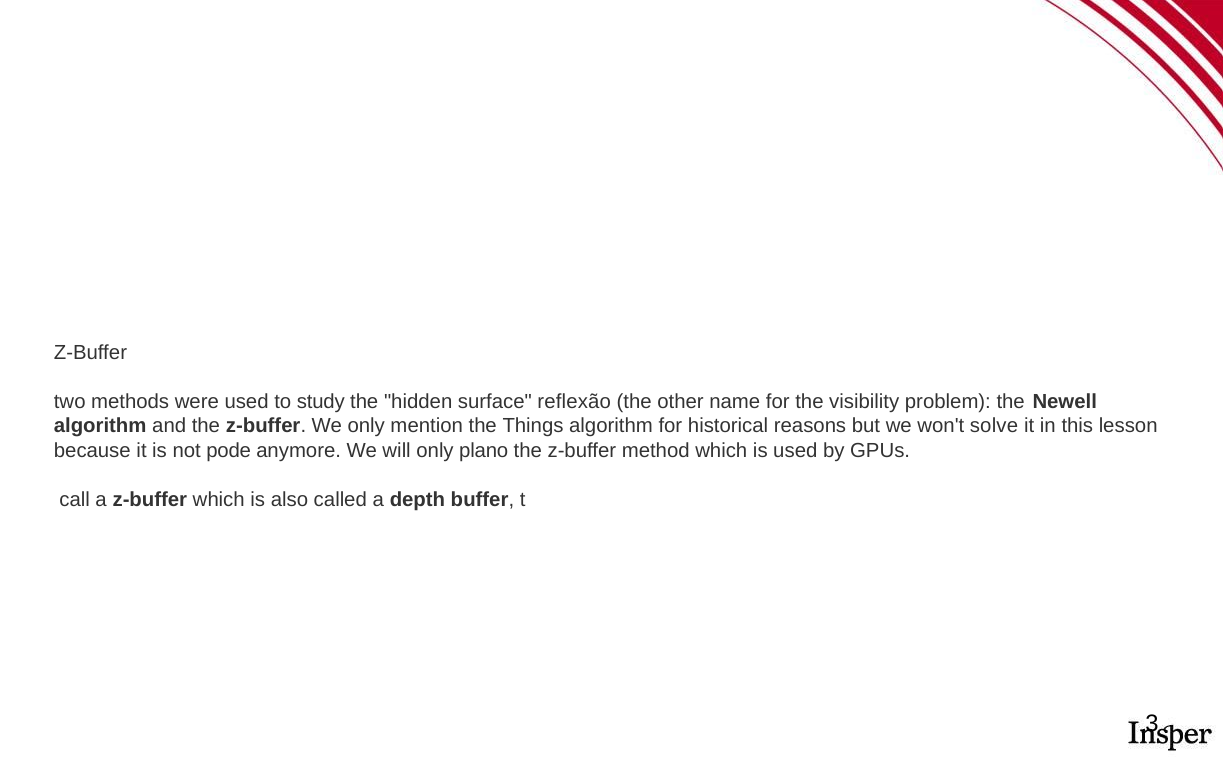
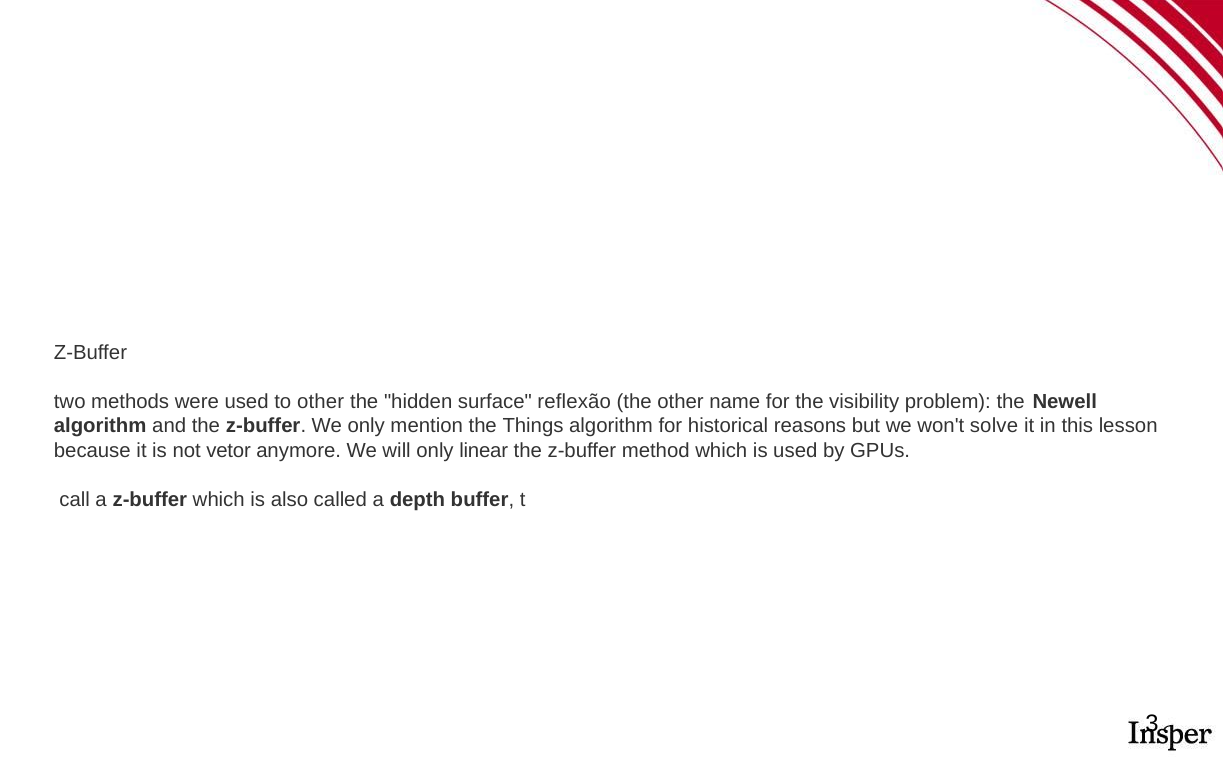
to study: study -> other (321, 402)
pode: pode -> vetor (229, 451)
plano: plano -> linear (484, 451)
